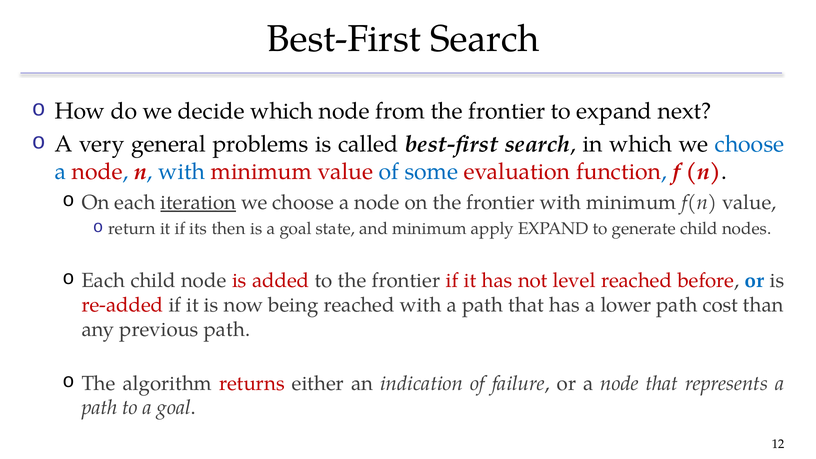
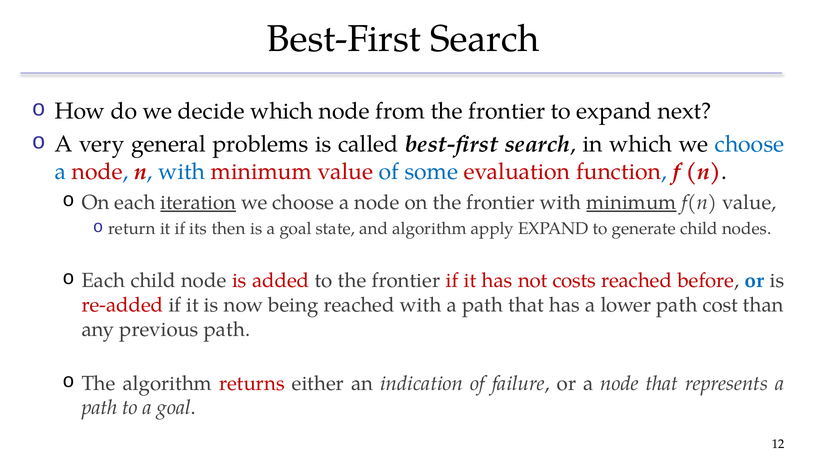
minimum underline: none -> present (631, 202)
and minimum: minimum -> algorithm (429, 229)
level: level -> costs (574, 281)
